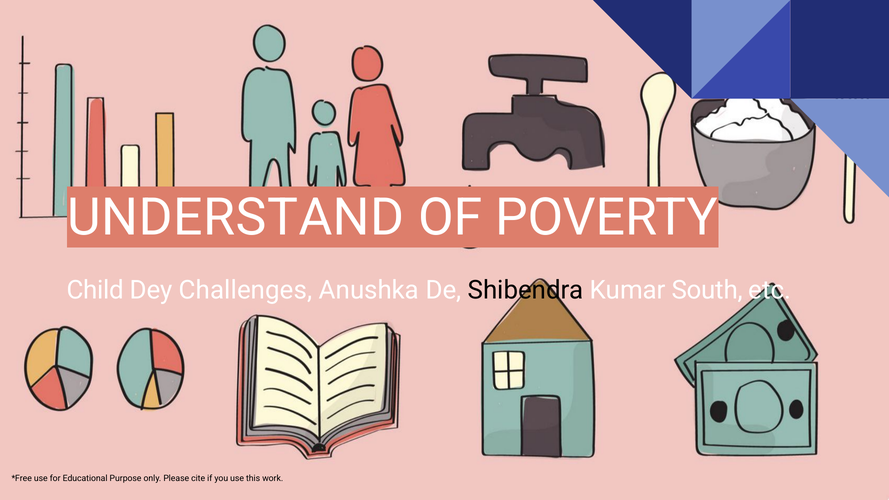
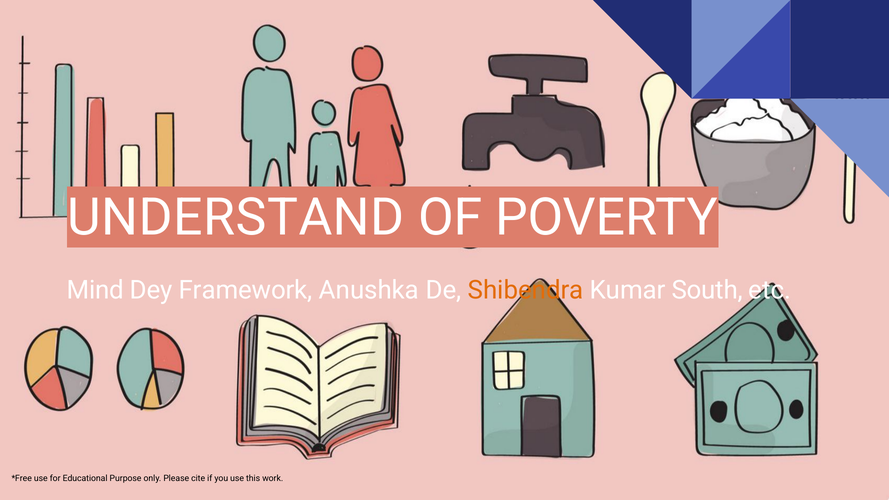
Child: Child -> Mind (95, 290)
Challenges: Challenges -> Framework (246, 290)
Shibendra colour: black -> orange (526, 290)
